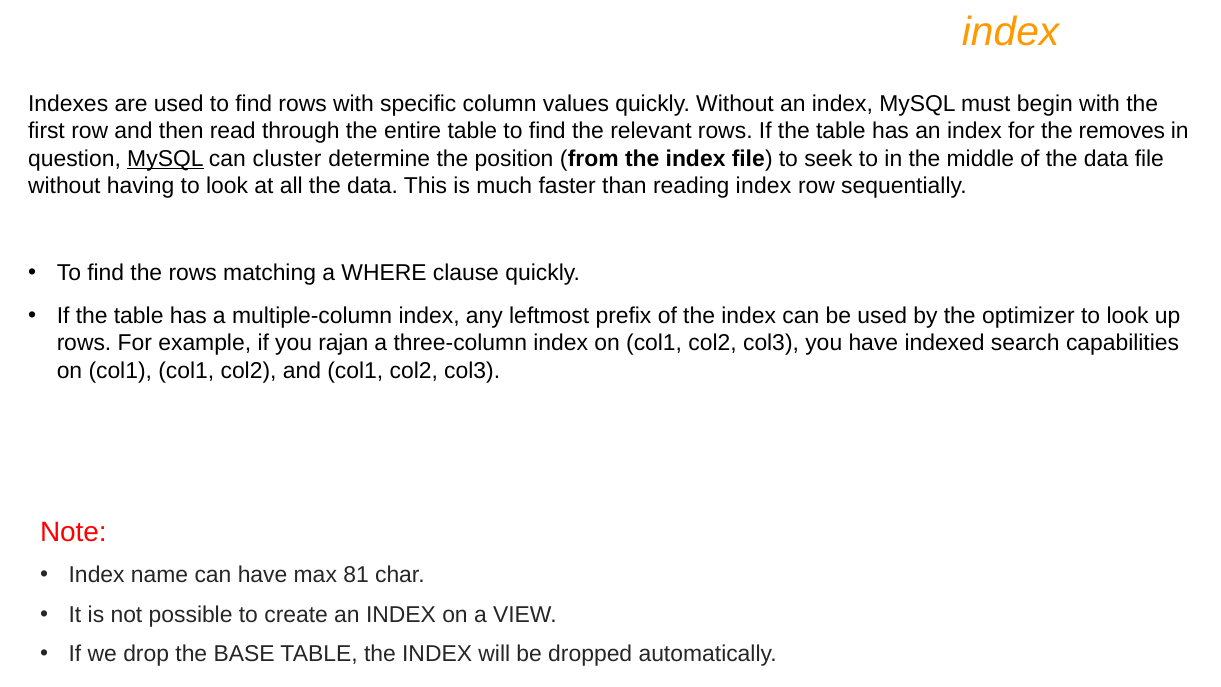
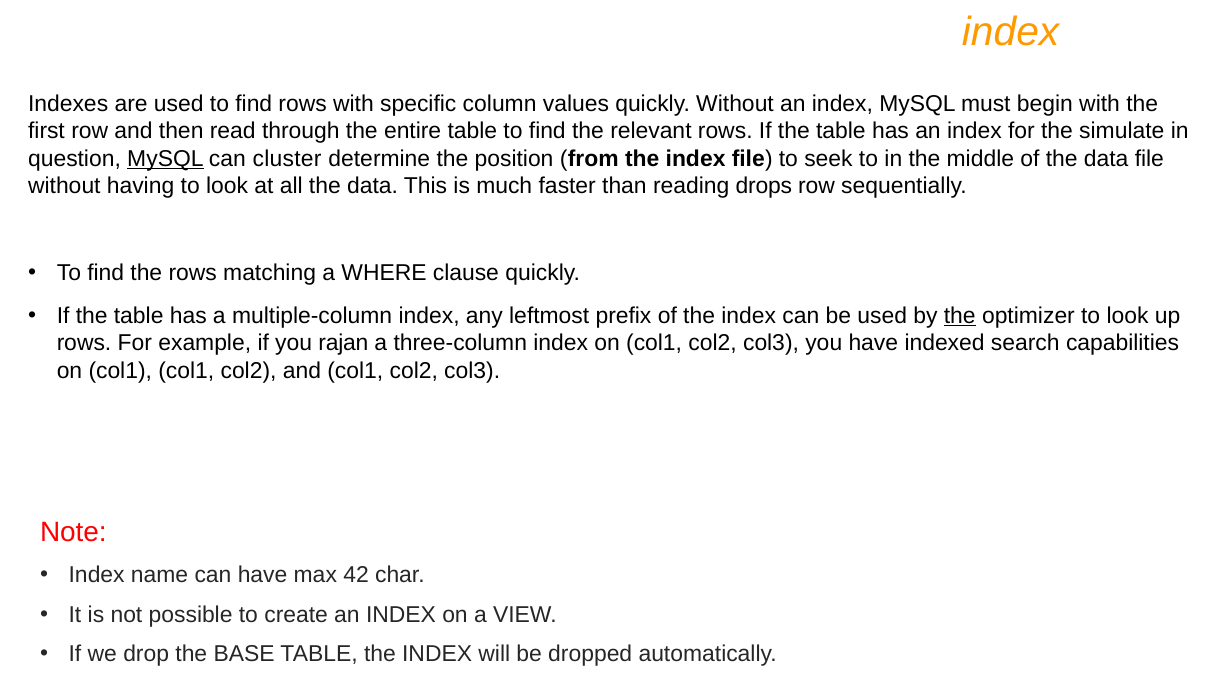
removes: removes -> simulate (1122, 131)
reading index: index -> drops (764, 186)
the underline: none -> present (960, 316)
81: 81 -> 42 (356, 575)
